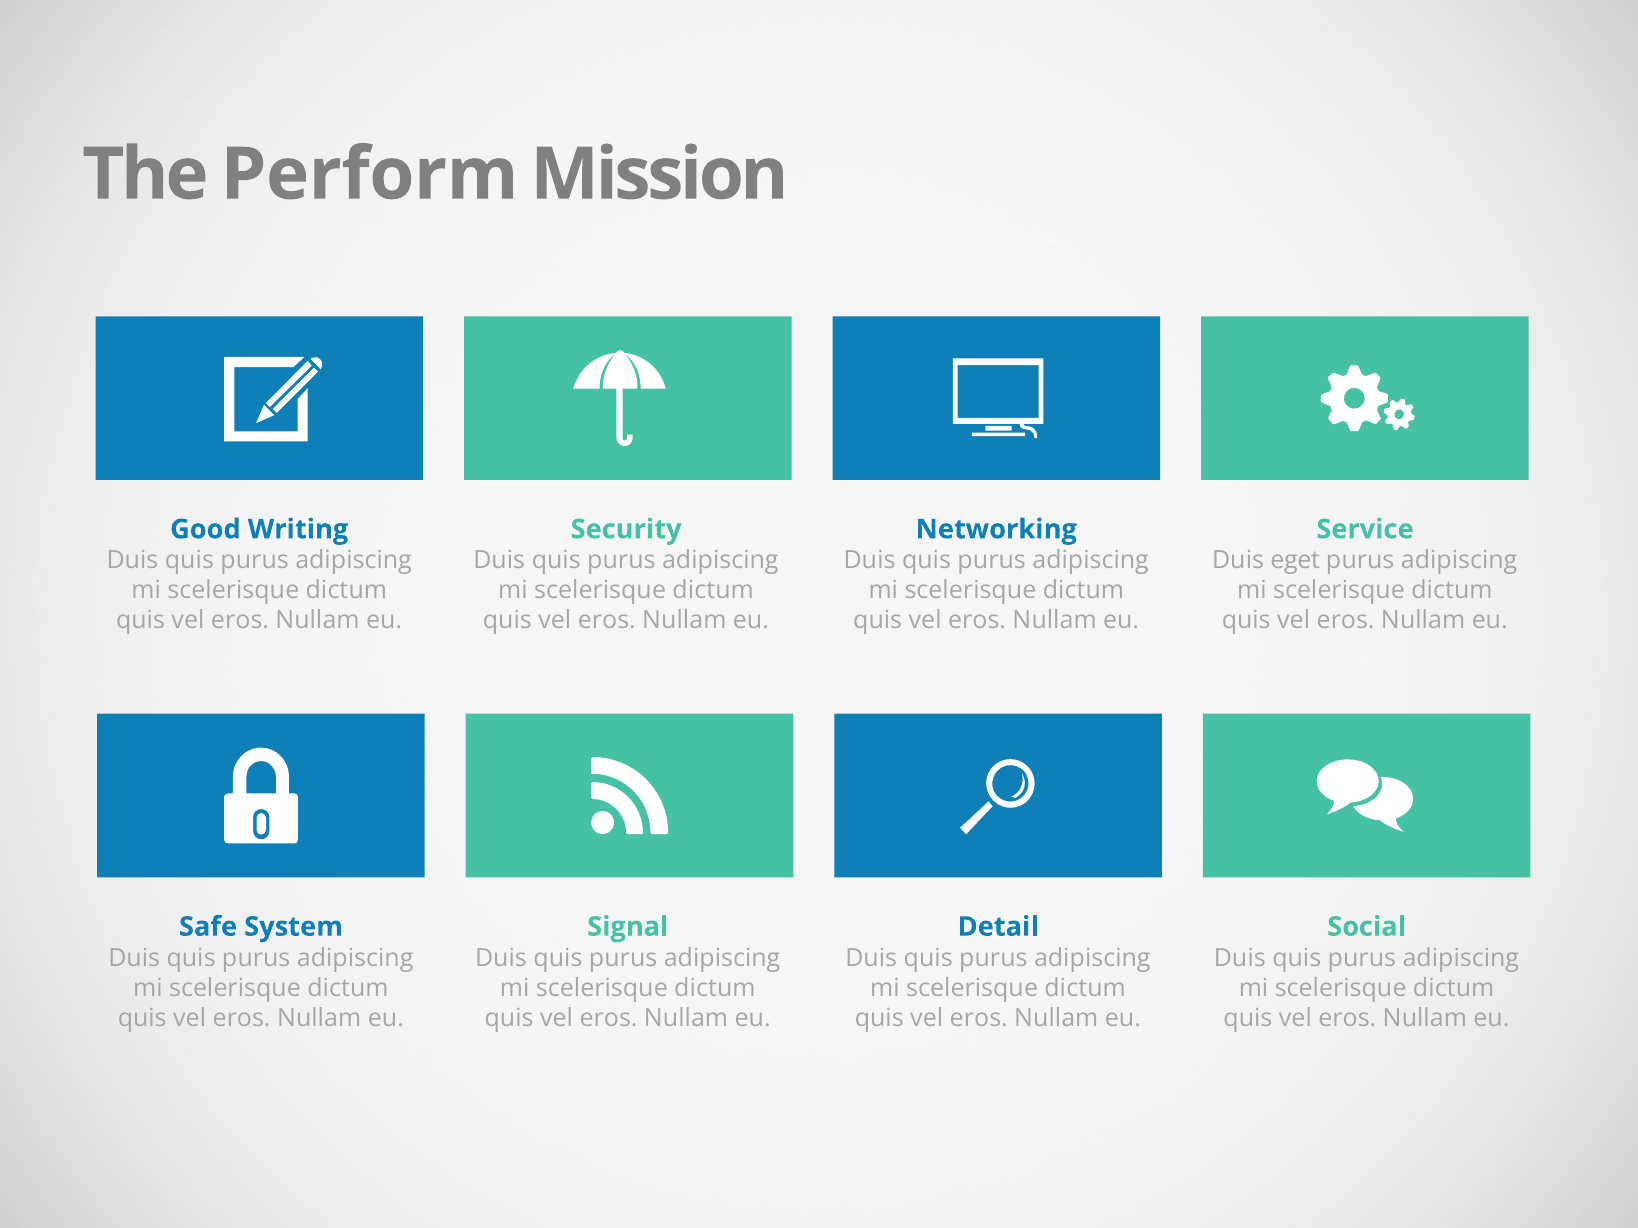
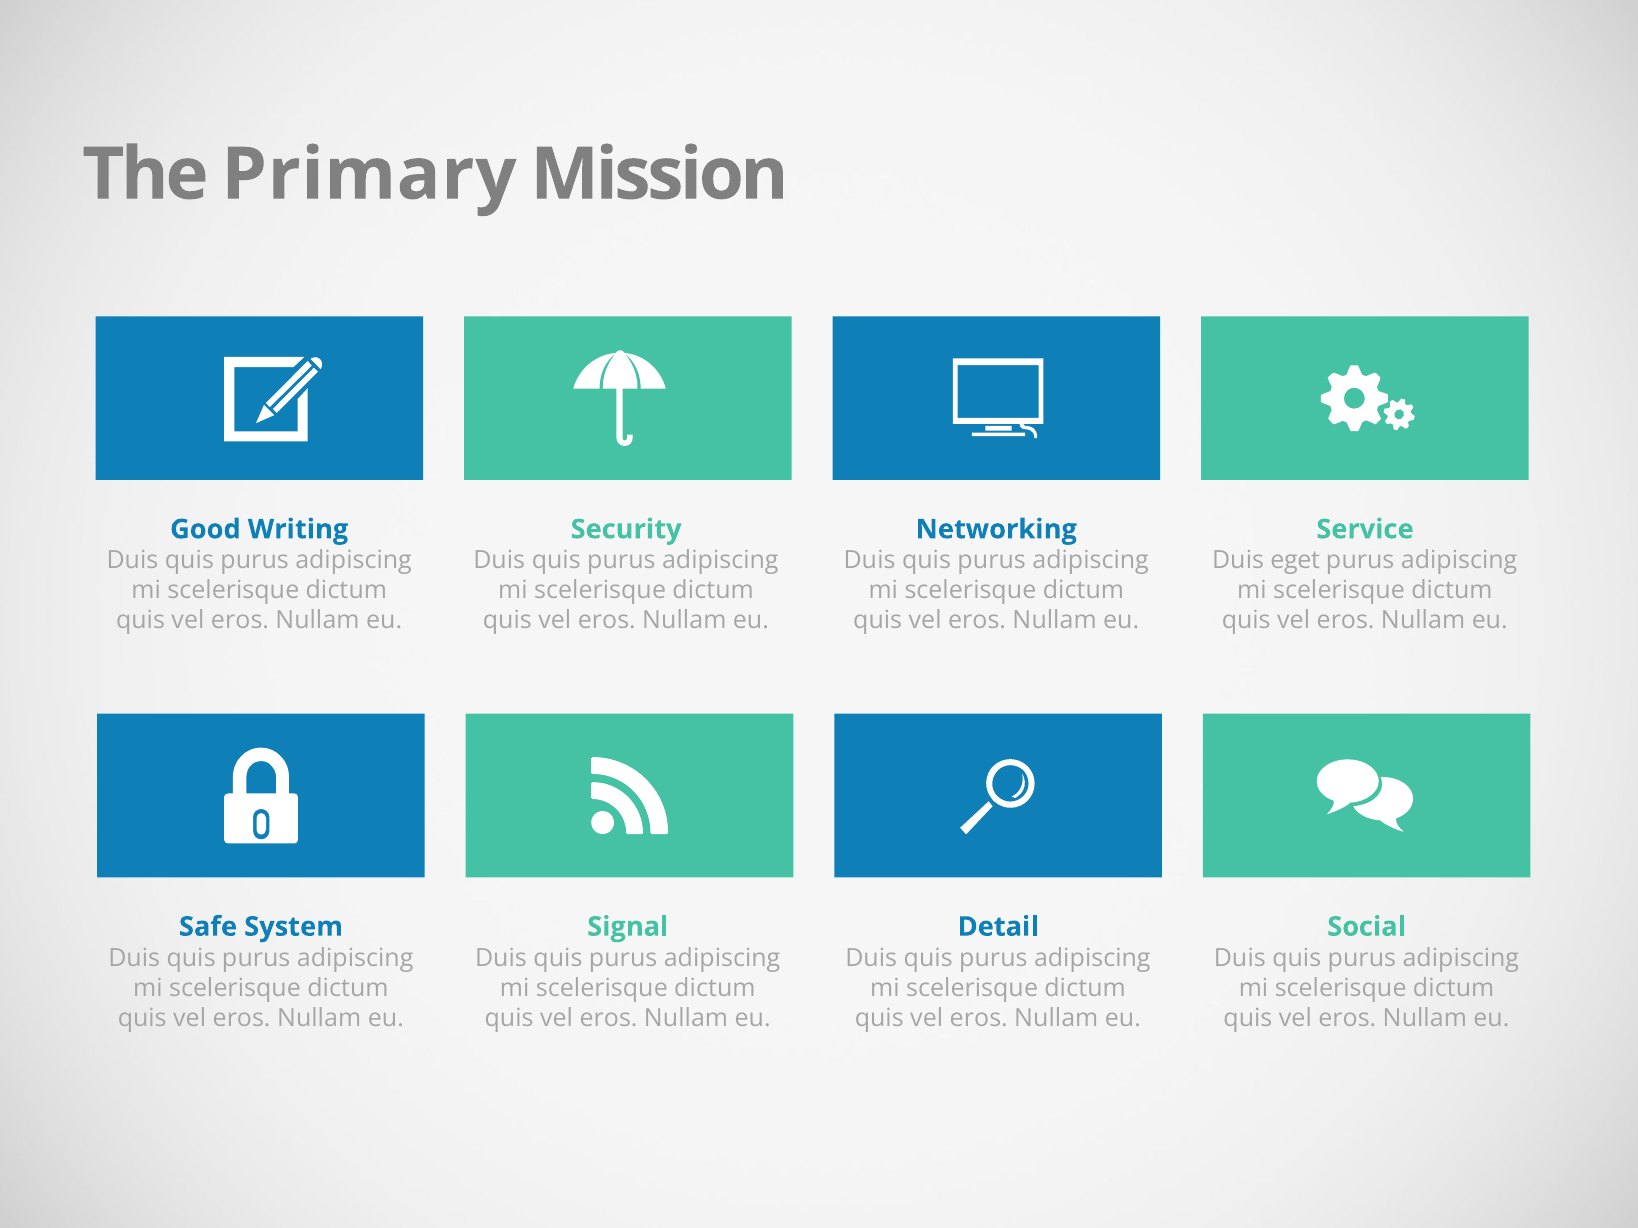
Perform: Perform -> Primary (369, 175)
